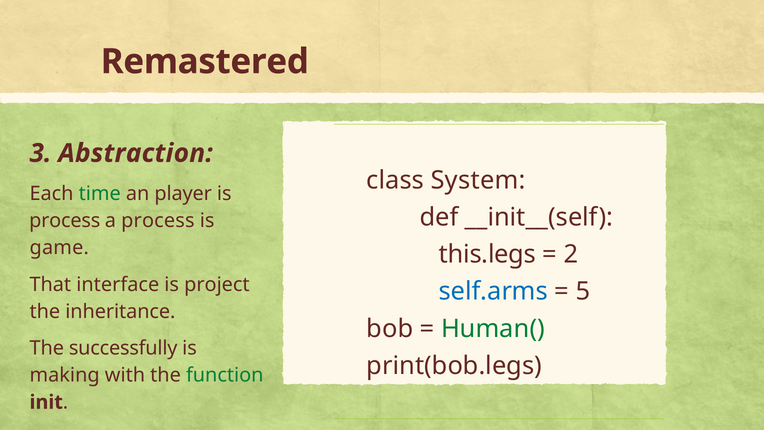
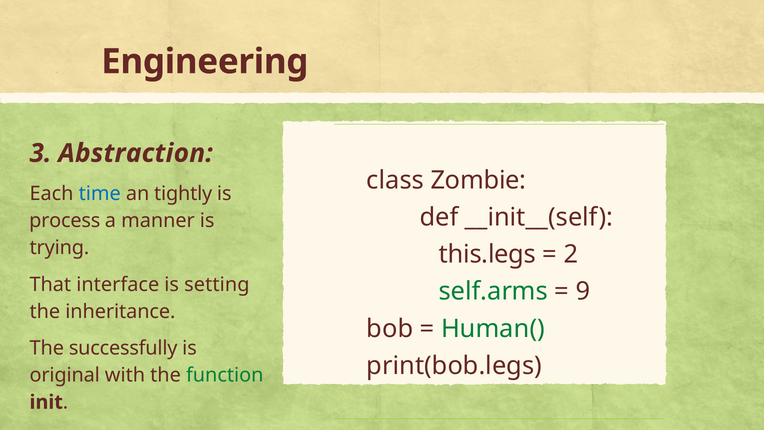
Remastered: Remastered -> Engineering (205, 62)
System: System -> Zombie (478, 180)
time colour: green -> blue (100, 194)
player: player -> tightly (183, 194)
a process: process -> manner (158, 221)
game: game -> trying (59, 248)
project: project -> setting (217, 284)
self.arms colour: blue -> green (493, 291)
5: 5 -> 9 (583, 291)
making: making -> original (65, 375)
